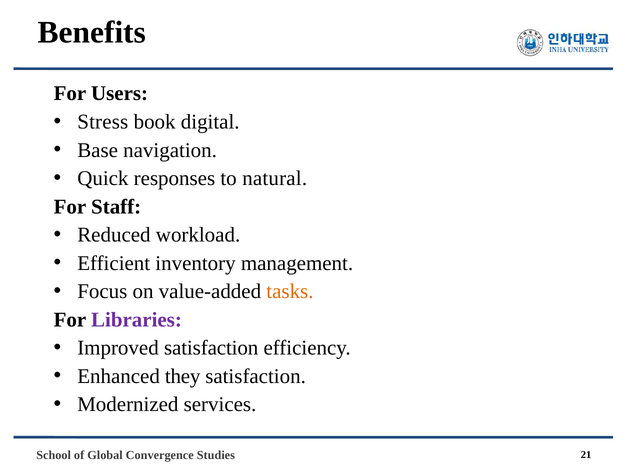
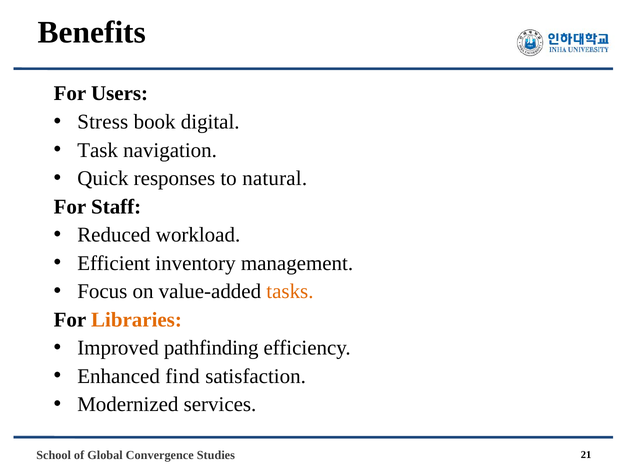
Base: Base -> Task (98, 150)
Libraries colour: purple -> orange (136, 320)
Improved satisfaction: satisfaction -> pathfinding (211, 348)
they: they -> find (182, 377)
